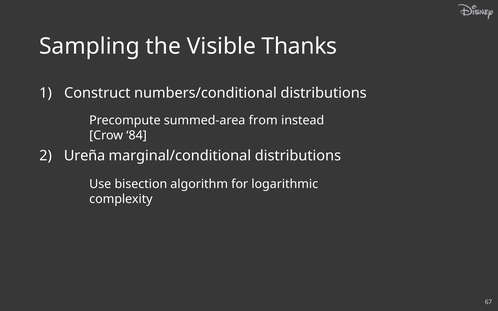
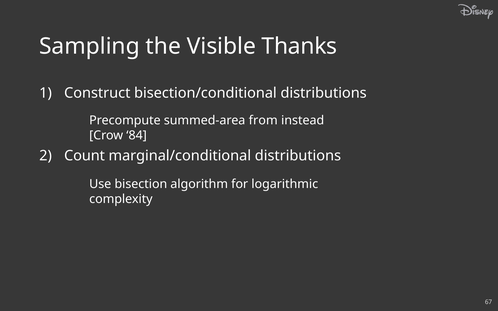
numbers/conditional: numbers/conditional -> bisection/conditional (205, 93)
Ureña: Ureña -> Count (85, 156)
